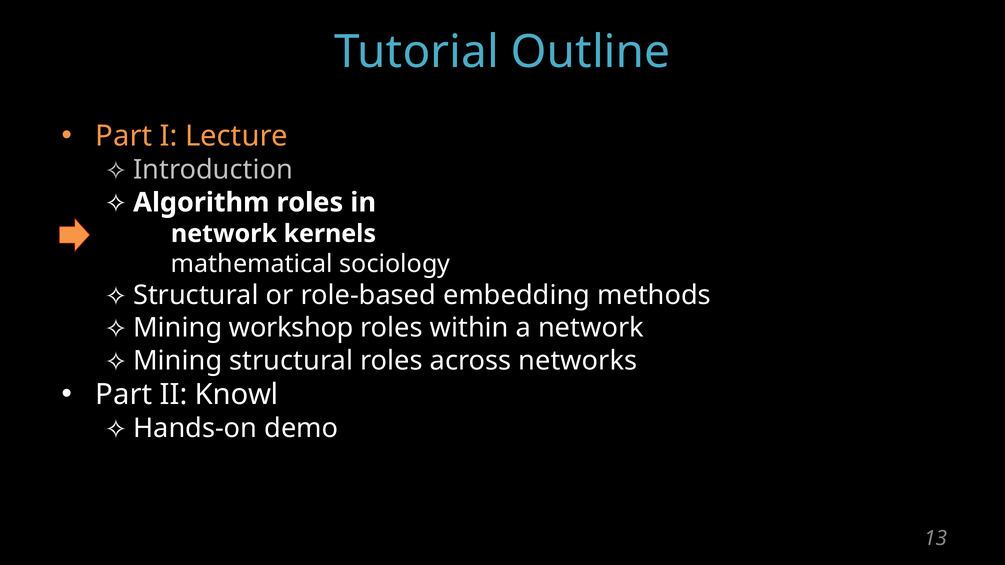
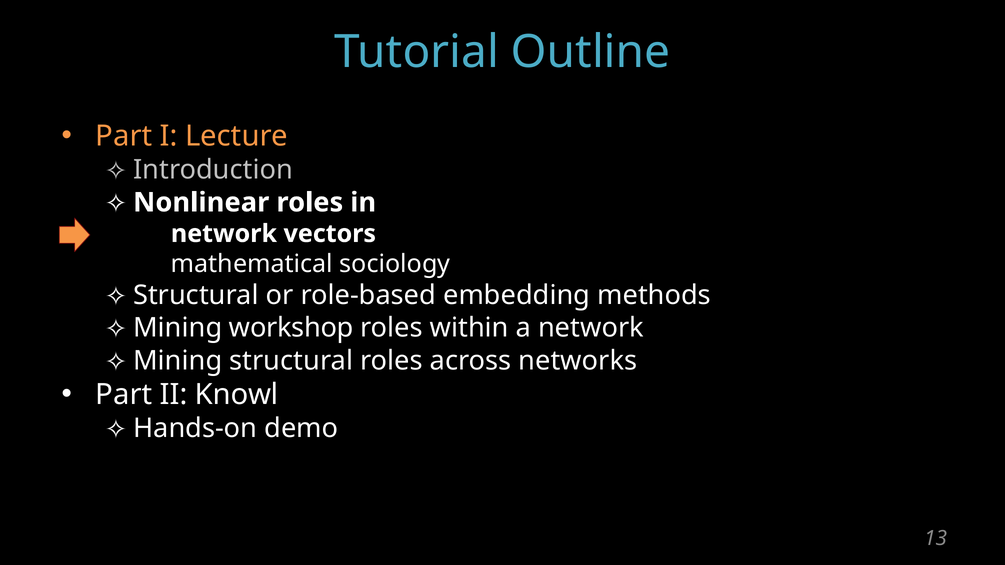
Algorithm: Algorithm -> Nonlinear (201, 203)
kernels: kernels -> vectors (330, 234)
